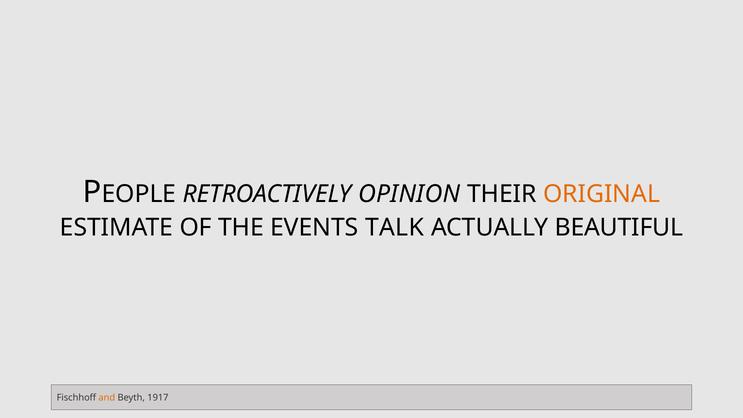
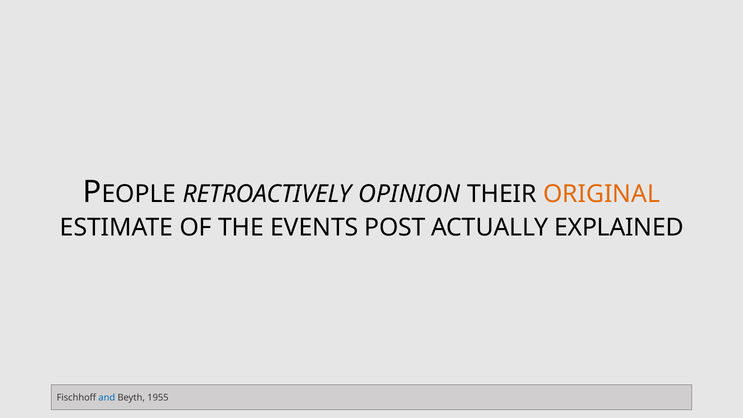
TALK: TALK -> POST (395, 228)
BEAUTIFUL: BEAUTIFUL -> EXPLAINED (619, 228)
and colour: orange -> blue (107, 398)
1917: 1917 -> 1955 (158, 398)
